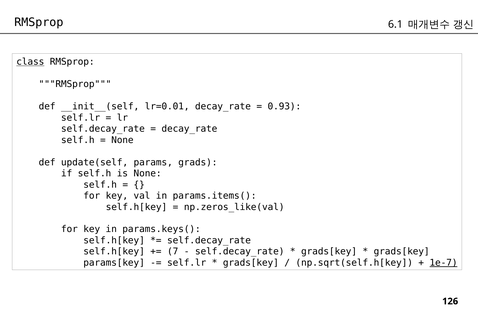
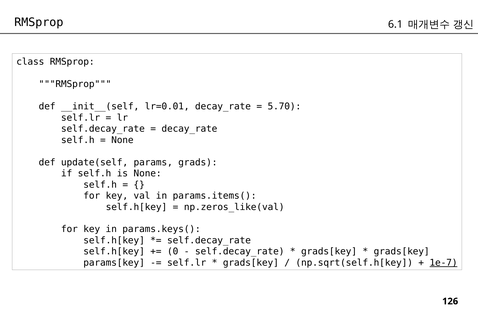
class underline: present -> none (30, 62)
0.93: 0.93 -> 5.70 (284, 106)
7: 7 -> 0 (173, 252)
